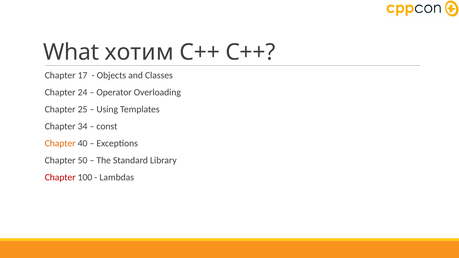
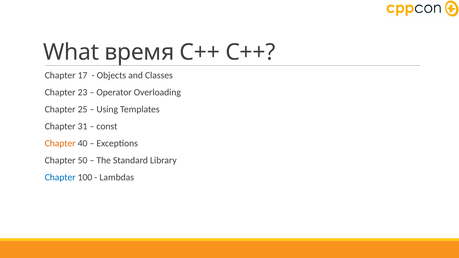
хотим: хотим -> время (139, 52)
24: 24 -> 23 (83, 92)
34: 34 -> 31 (83, 127)
Chapter colour: red -> blue (60, 178)
